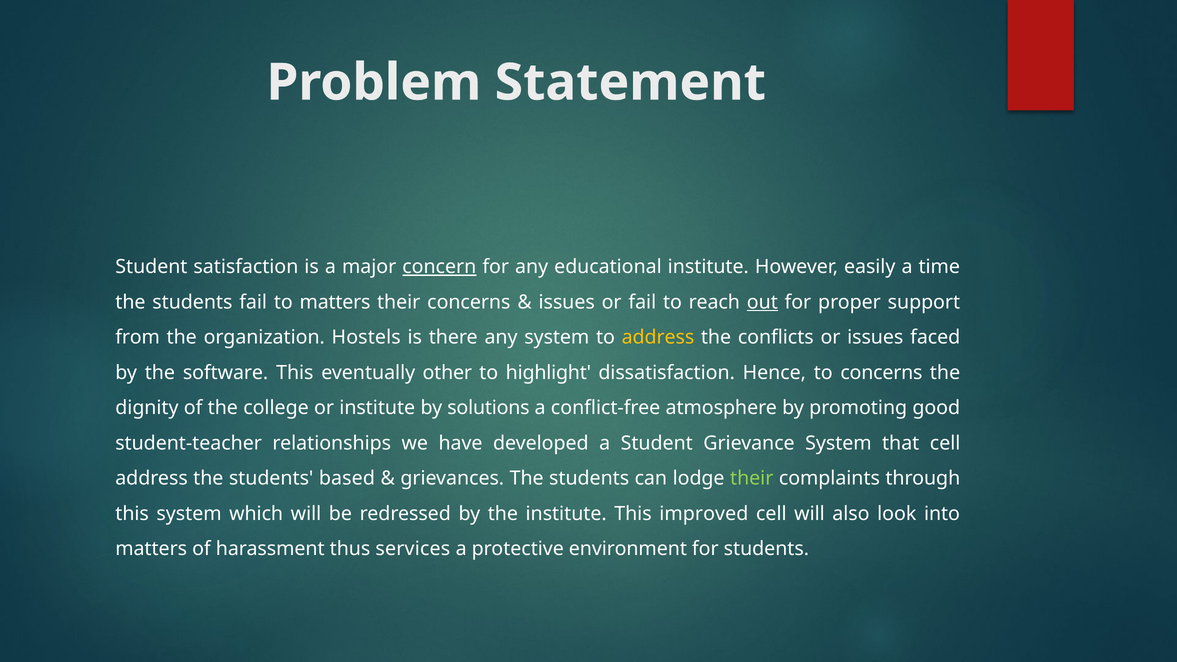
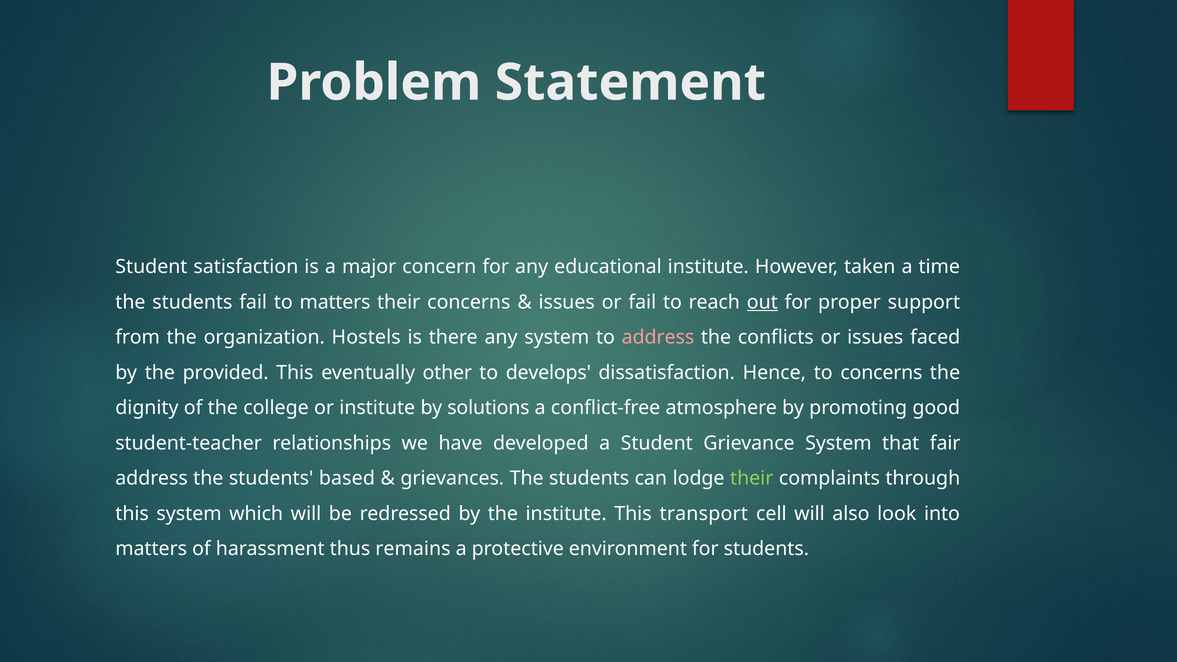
concern underline: present -> none (439, 267)
easily: easily -> taken (870, 267)
address colour: yellow -> pink (658, 337)
software: software -> provided (226, 373)
highlight: highlight -> develops (548, 373)
that cell: cell -> fair (945, 443)
improved: improved -> transport (704, 514)
services: services -> remains (413, 549)
